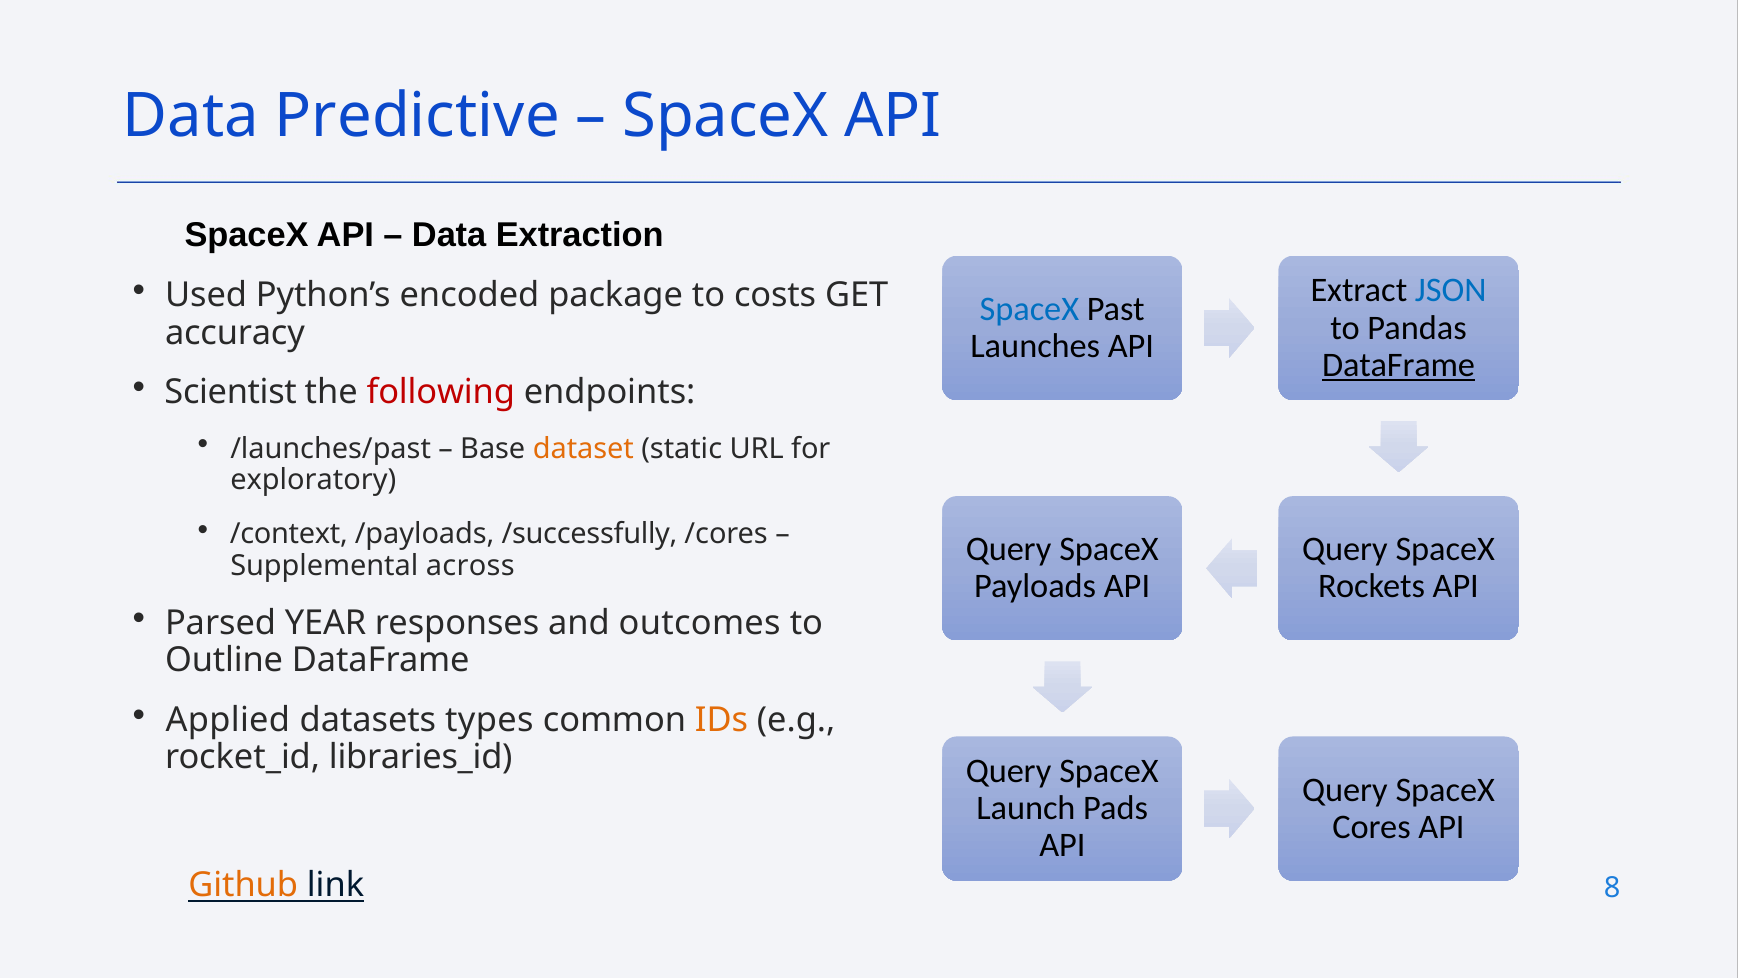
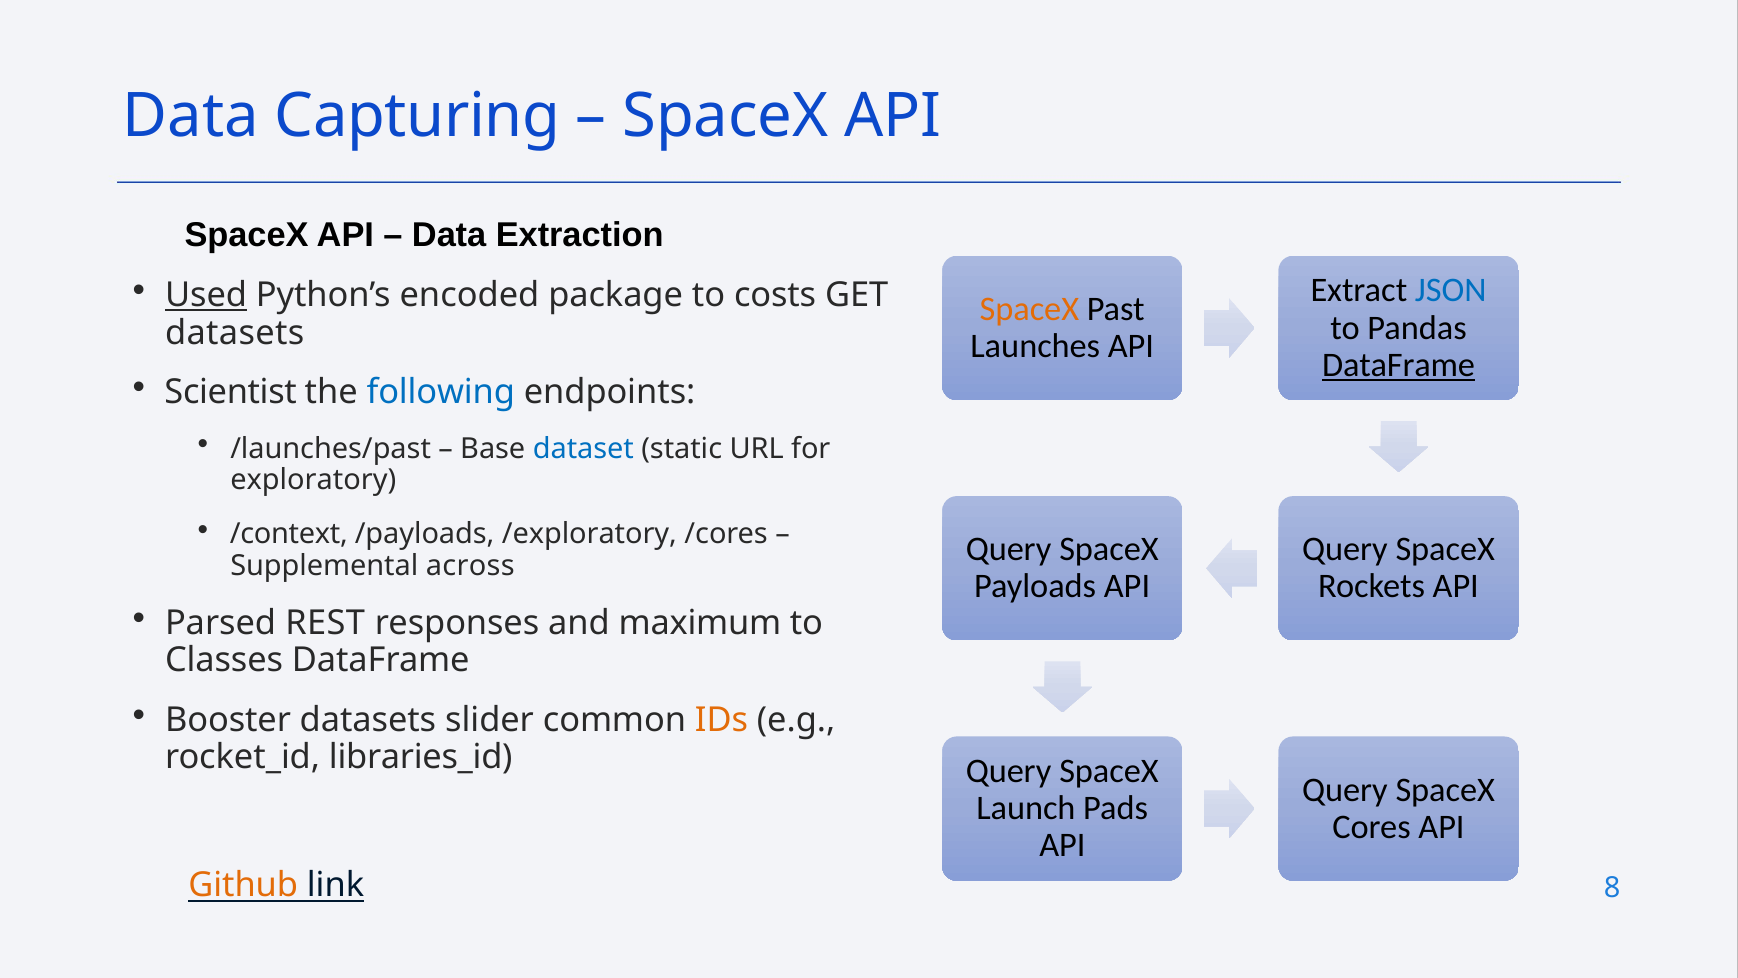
Predictive: Predictive -> Capturing (417, 116)
Used underline: none -> present (206, 295)
SpaceX colour: blue -> orange (1029, 309)
accuracy: accuracy -> datasets (235, 333)
following colour: red -> blue (441, 392)
dataset colour: orange -> blue (583, 449)
/successfully: /successfully -> /exploratory (589, 534)
YEAR: YEAR -> REST (325, 623)
outcomes: outcomes -> maximum (700, 623)
Outline: Outline -> Classes (224, 660)
Applied: Applied -> Booster (228, 720)
types: types -> slider (490, 720)
